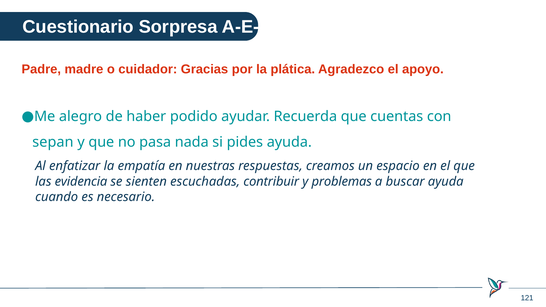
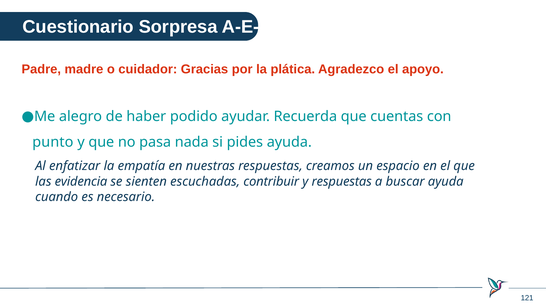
sepan: sepan -> punto (53, 142)
y problemas: problemas -> respuestas (342, 182)
